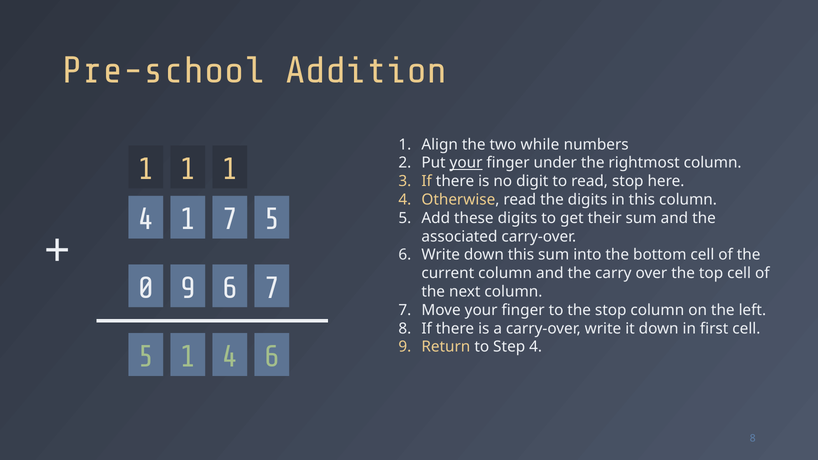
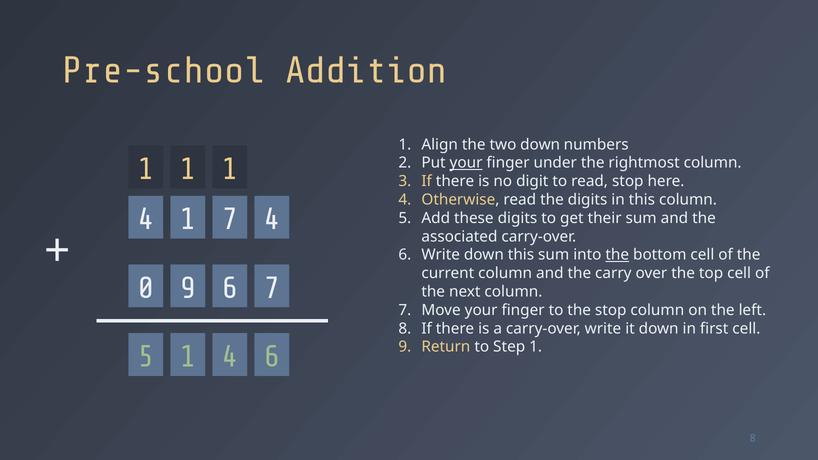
two while: while -> down (540, 145)
1 7 5: 5 -> 4 (272, 219)
the underline: none -> present (617, 255)
Step 4: 4 -> 1 (536, 347)
